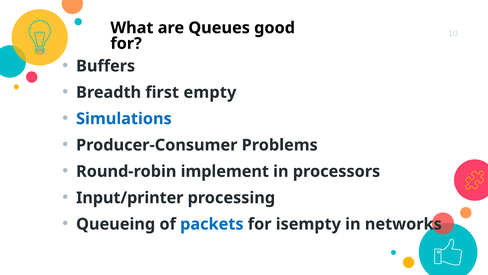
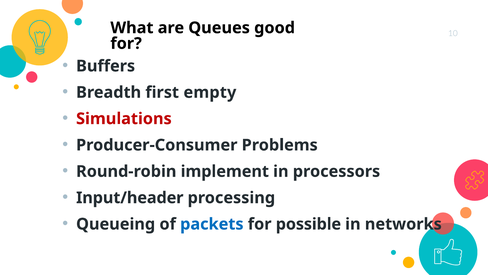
Simulations colour: blue -> red (124, 119)
Input/printer: Input/printer -> Input/header (130, 197)
isempty: isempty -> possible (308, 224)
